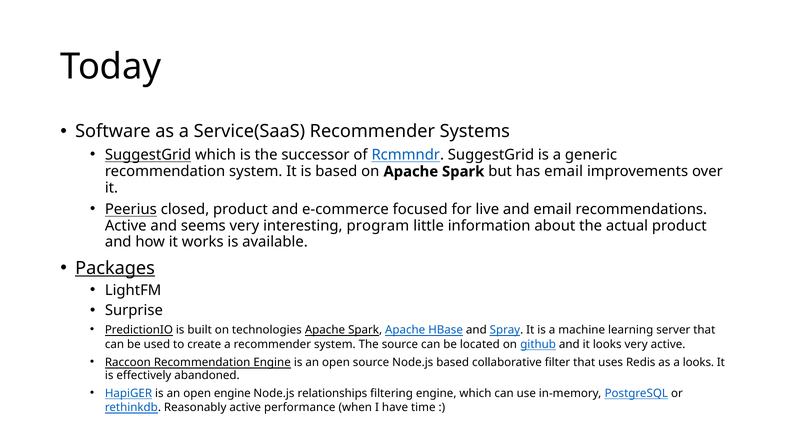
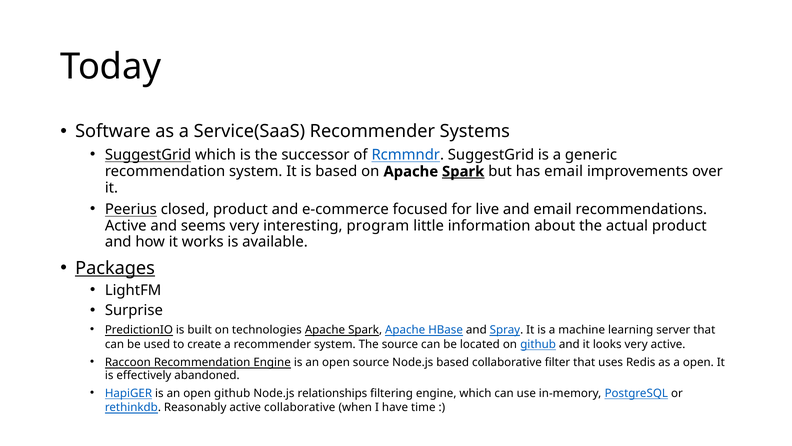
Spark underline: none -> present (463, 171)
a looks: looks -> open (698, 362)
open engine: engine -> github (232, 393)
active performance: performance -> collaborative (300, 407)
